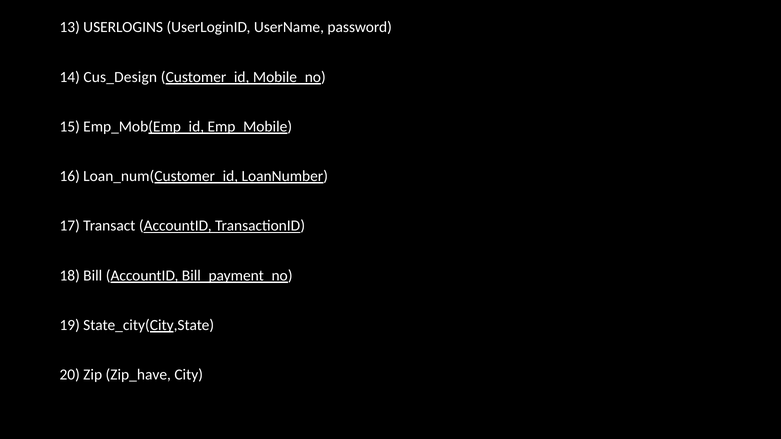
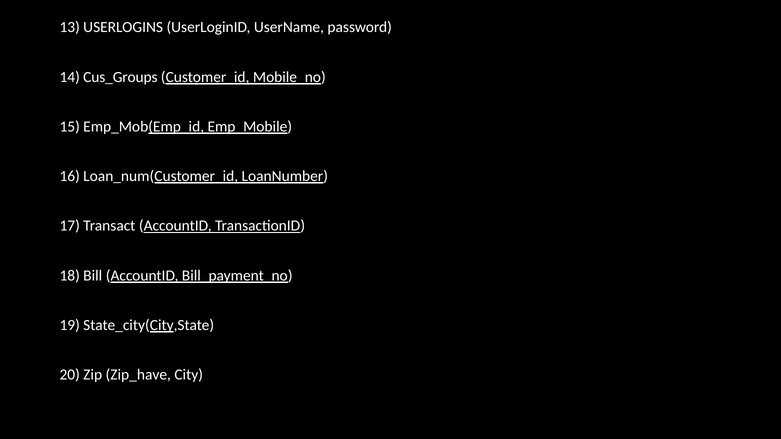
Cus_Design: Cus_Design -> Cus_Groups (120, 77)
